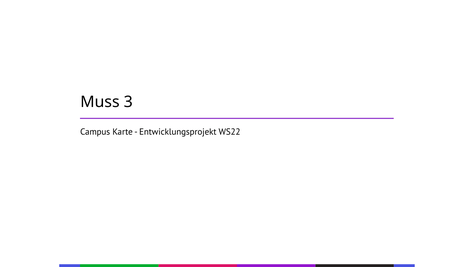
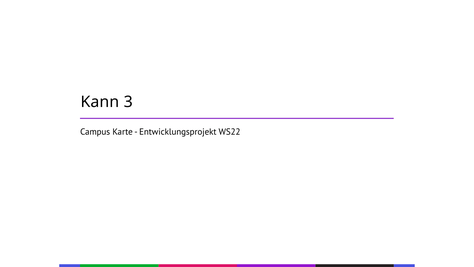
Muss: Muss -> Kann (100, 102)
